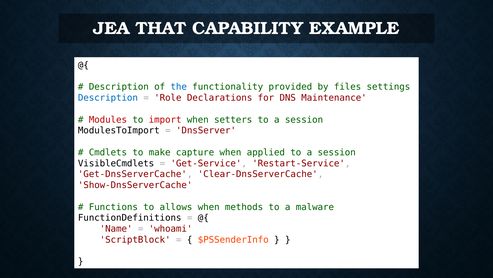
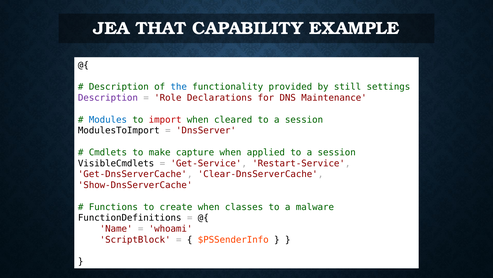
files: files -> still (348, 87)
Description colour: blue -> purple (108, 98)
Modules colour: red -> blue (108, 119)
setters: setters -> cleared (233, 119)
allows: allows -> create (176, 207)
methods: methods -> classes (244, 207)
